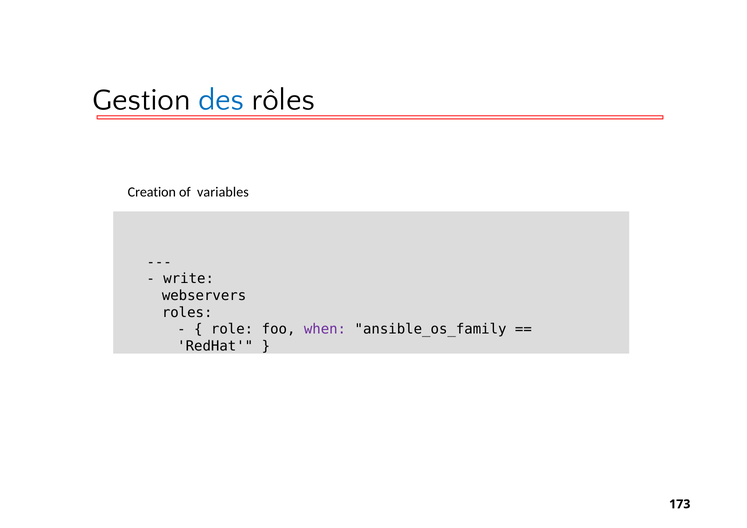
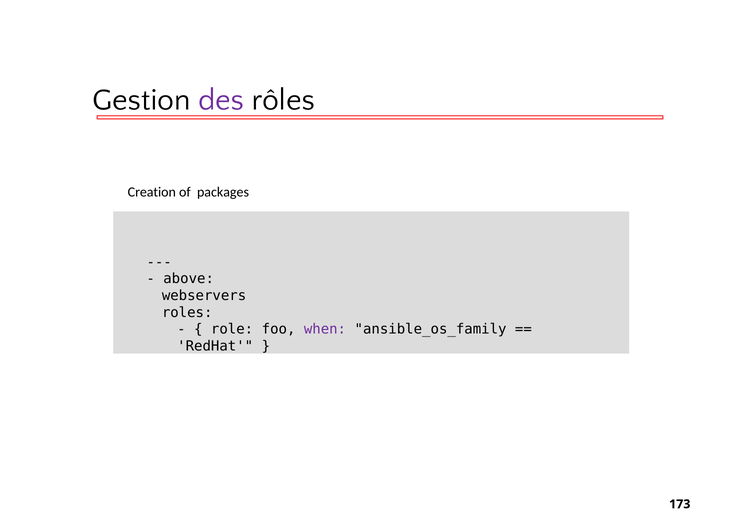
des colour: blue -> purple (221, 100)
variables: variables -> packages (223, 192)
write: write -> above (189, 279)
